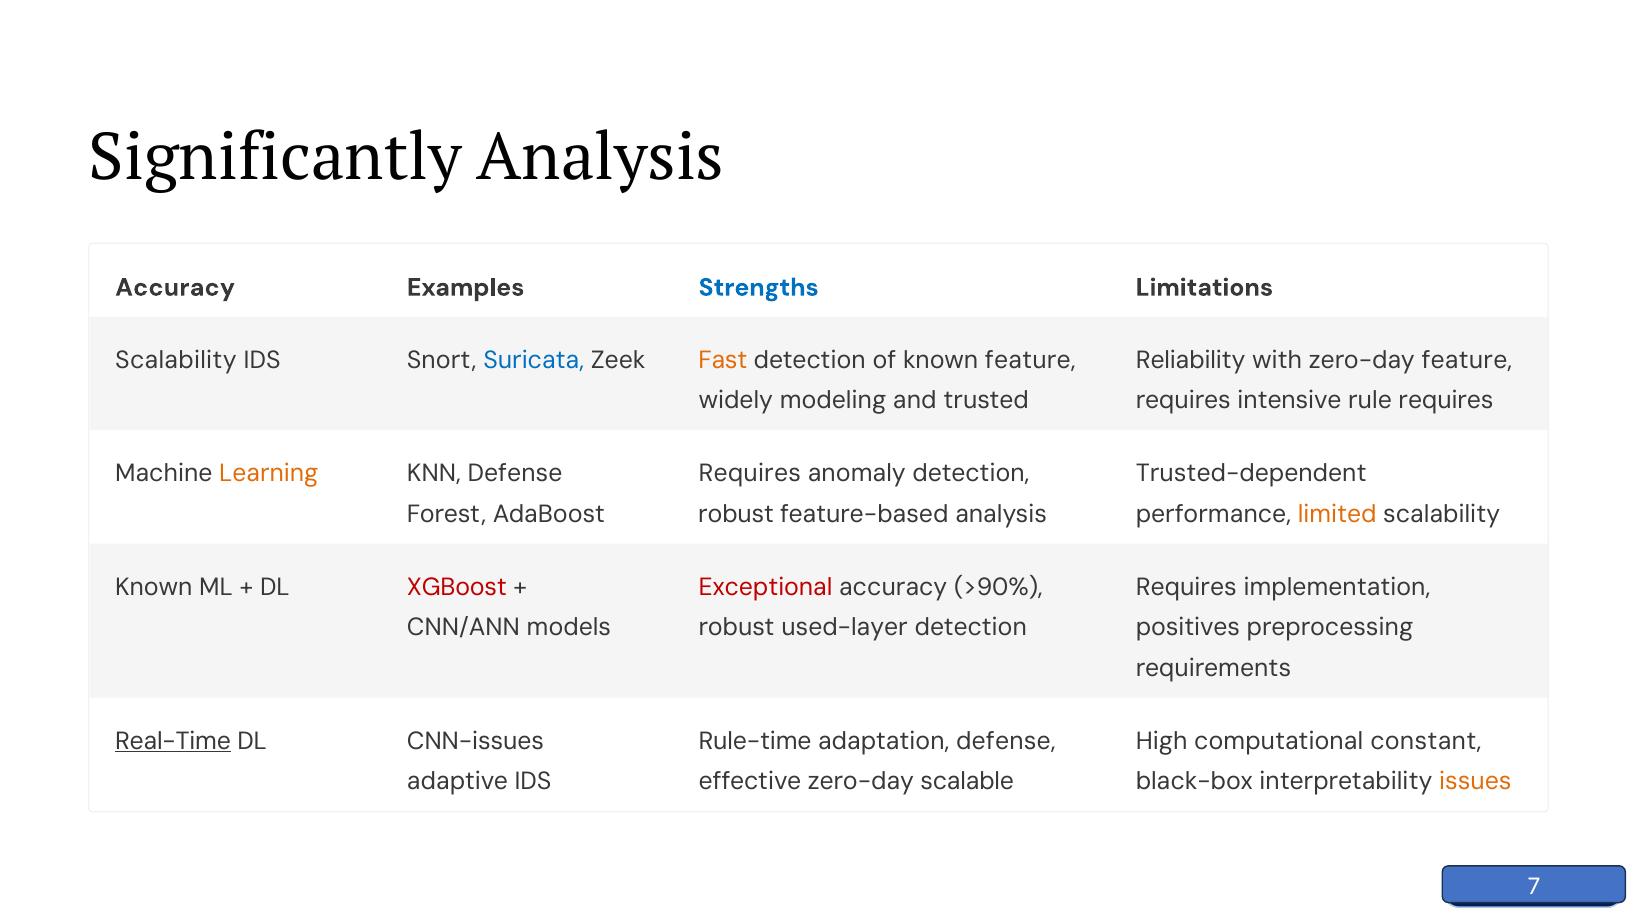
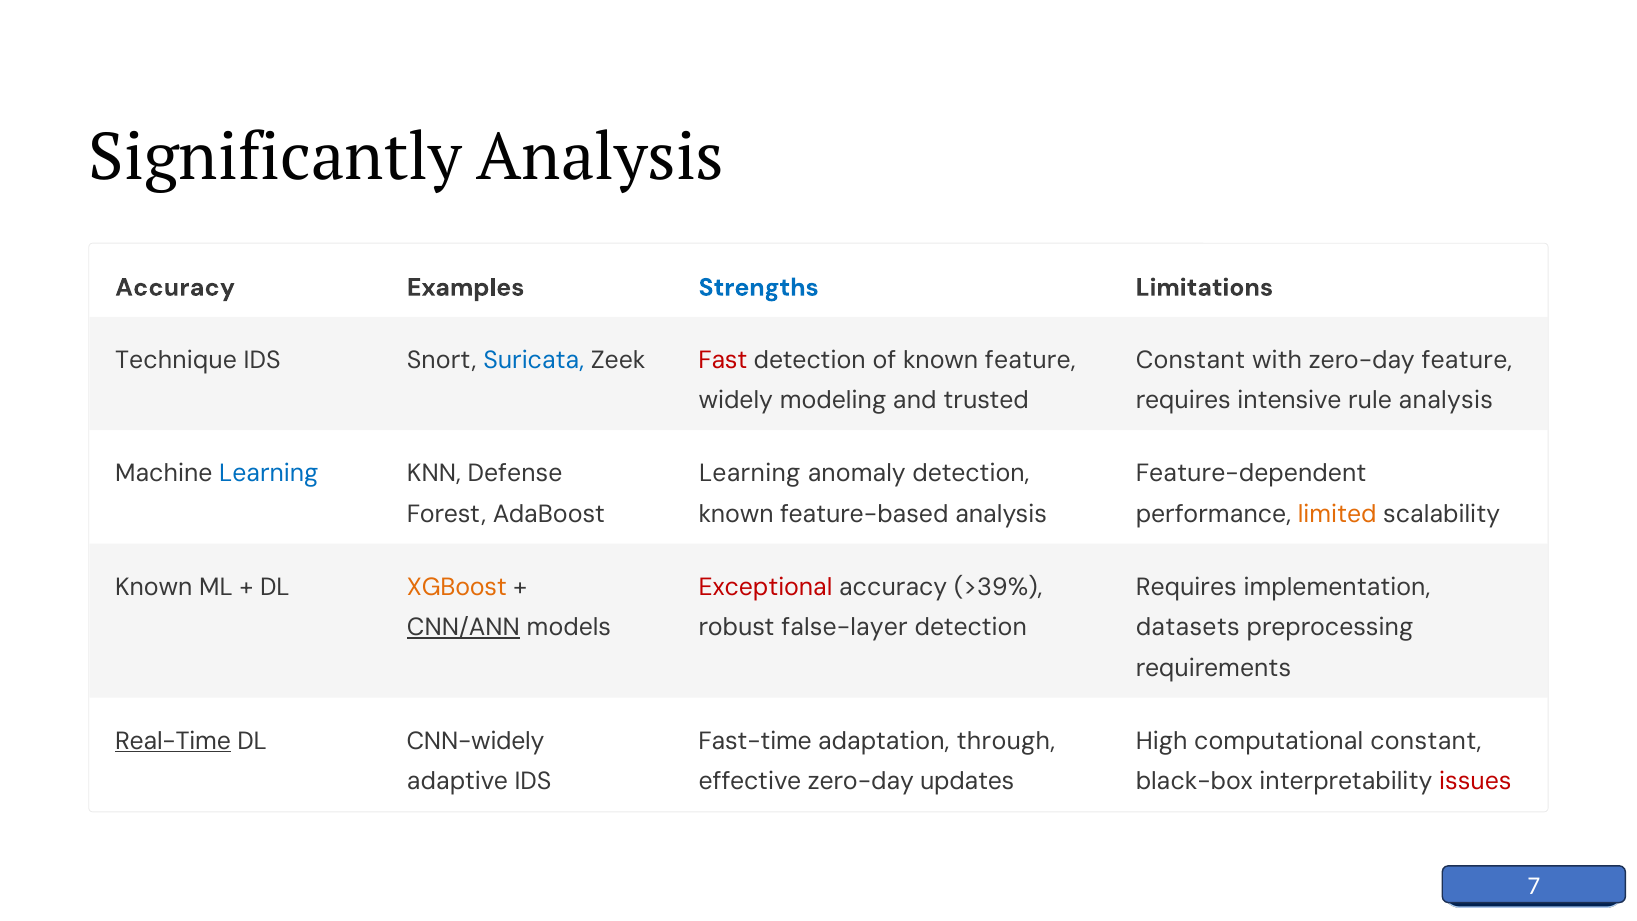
Scalability: Scalability -> Technique (176, 360)
Fast colour: orange -> red (723, 360)
Reliability: Reliability -> Constant (1190, 360)
rule requires: requires -> analysis (1446, 401)
Learning colour: orange -> blue (269, 473)
Requires: Requires -> Learning (750, 473)
Trusted-dependent: Trusted-dependent -> Feature-dependent (1251, 473)
robust: robust -> known (736, 514)
XGBoost colour: red -> orange (457, 587)
>90%: >90% -> >39% (998, 587)
CNN/ANN underline: none -> present (463, 627)
used-layer: used-layer -> false-layer (845, 627)
positives: positives -> datasets (1188, 627)
CNN-issues: CNN-issues -> CNN-widely (476, 741)
Rule-time: Rule-time -> Fast-time (755, 741)
adaptation defense: defense -> through (1006, 741)
scalable: scalable -> updates (967, 781)
issues colour: orange -> red (1475, 781)
